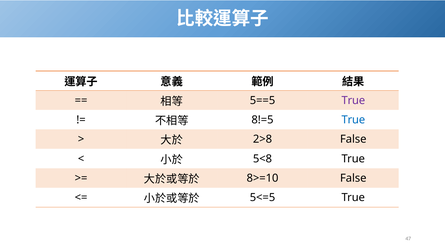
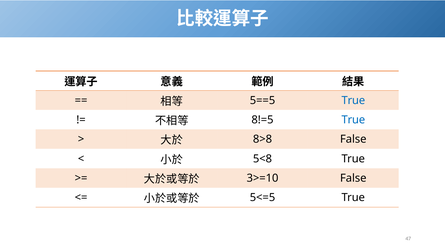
True colour: purple -> blue (353, 100)
2>8: 2>8 -> 8>8 (263, 139)
8>=10: 8>=10 -> 3>=10 (263, 178)
